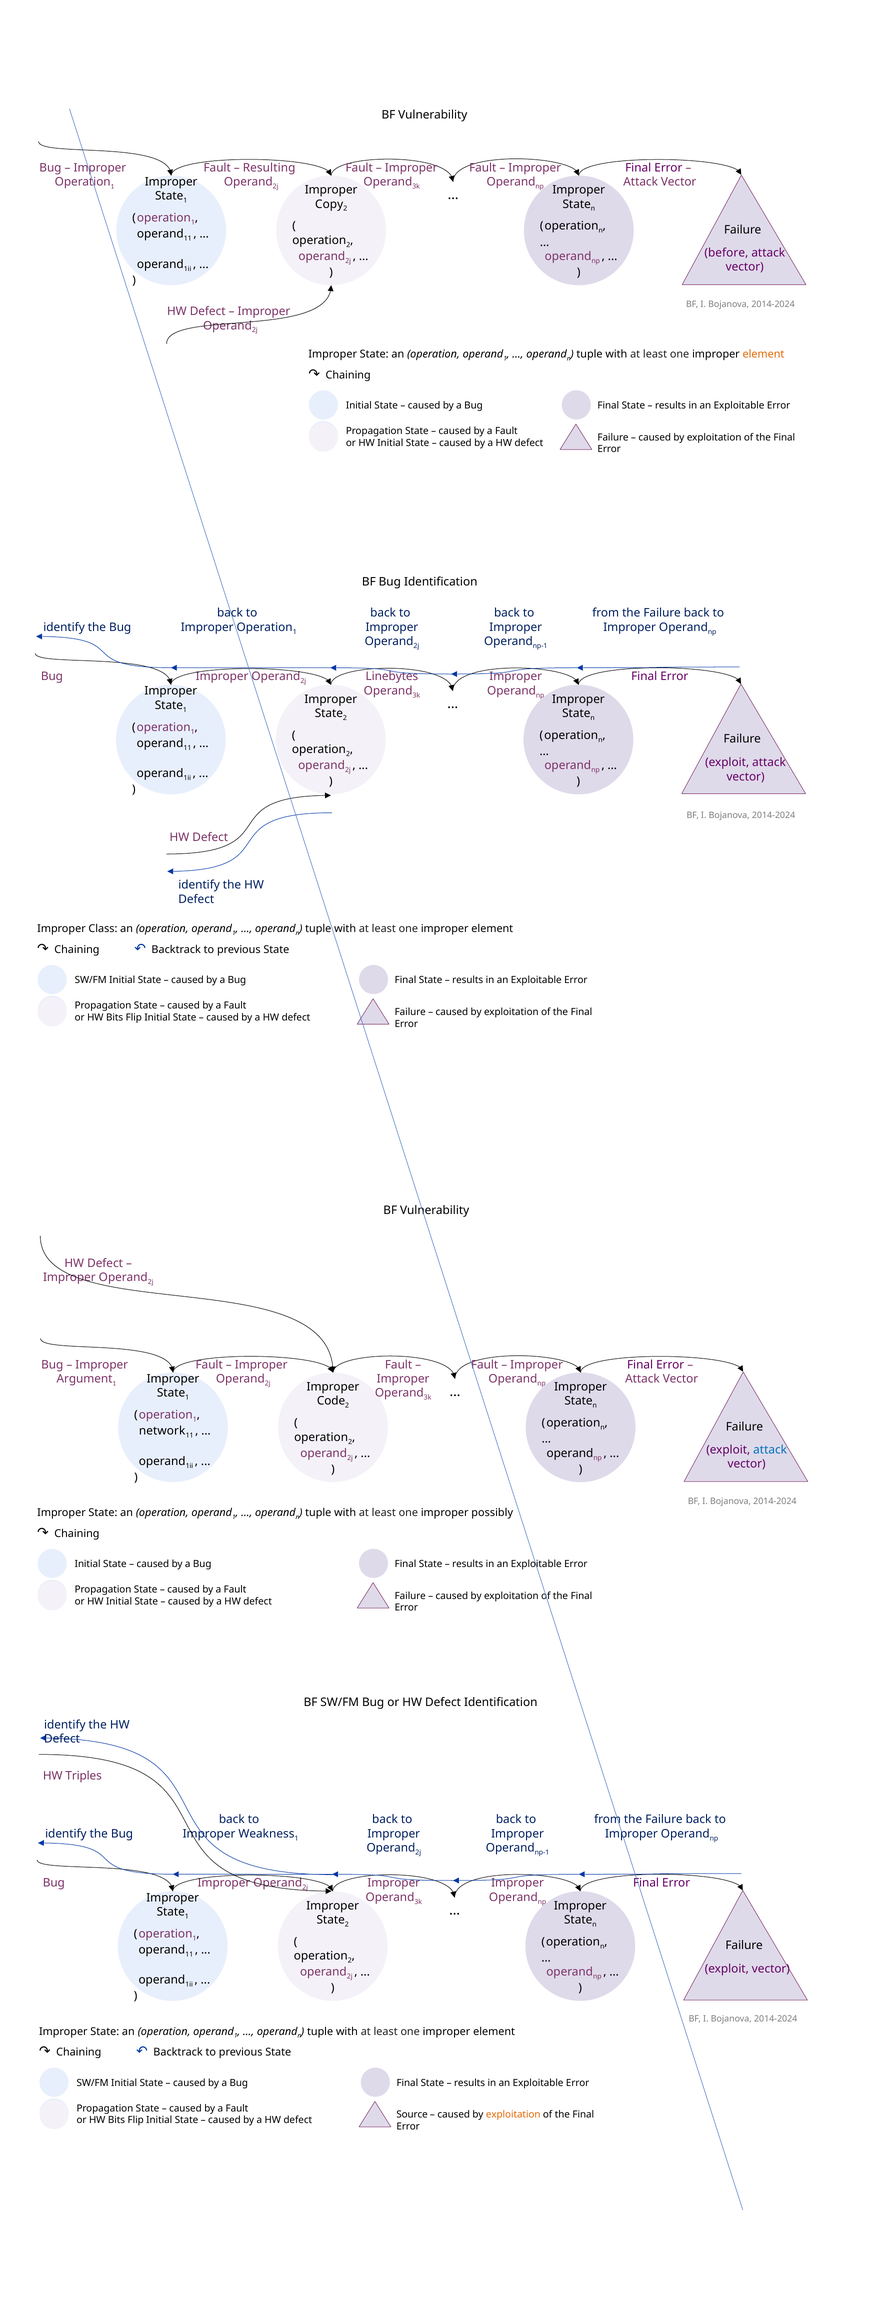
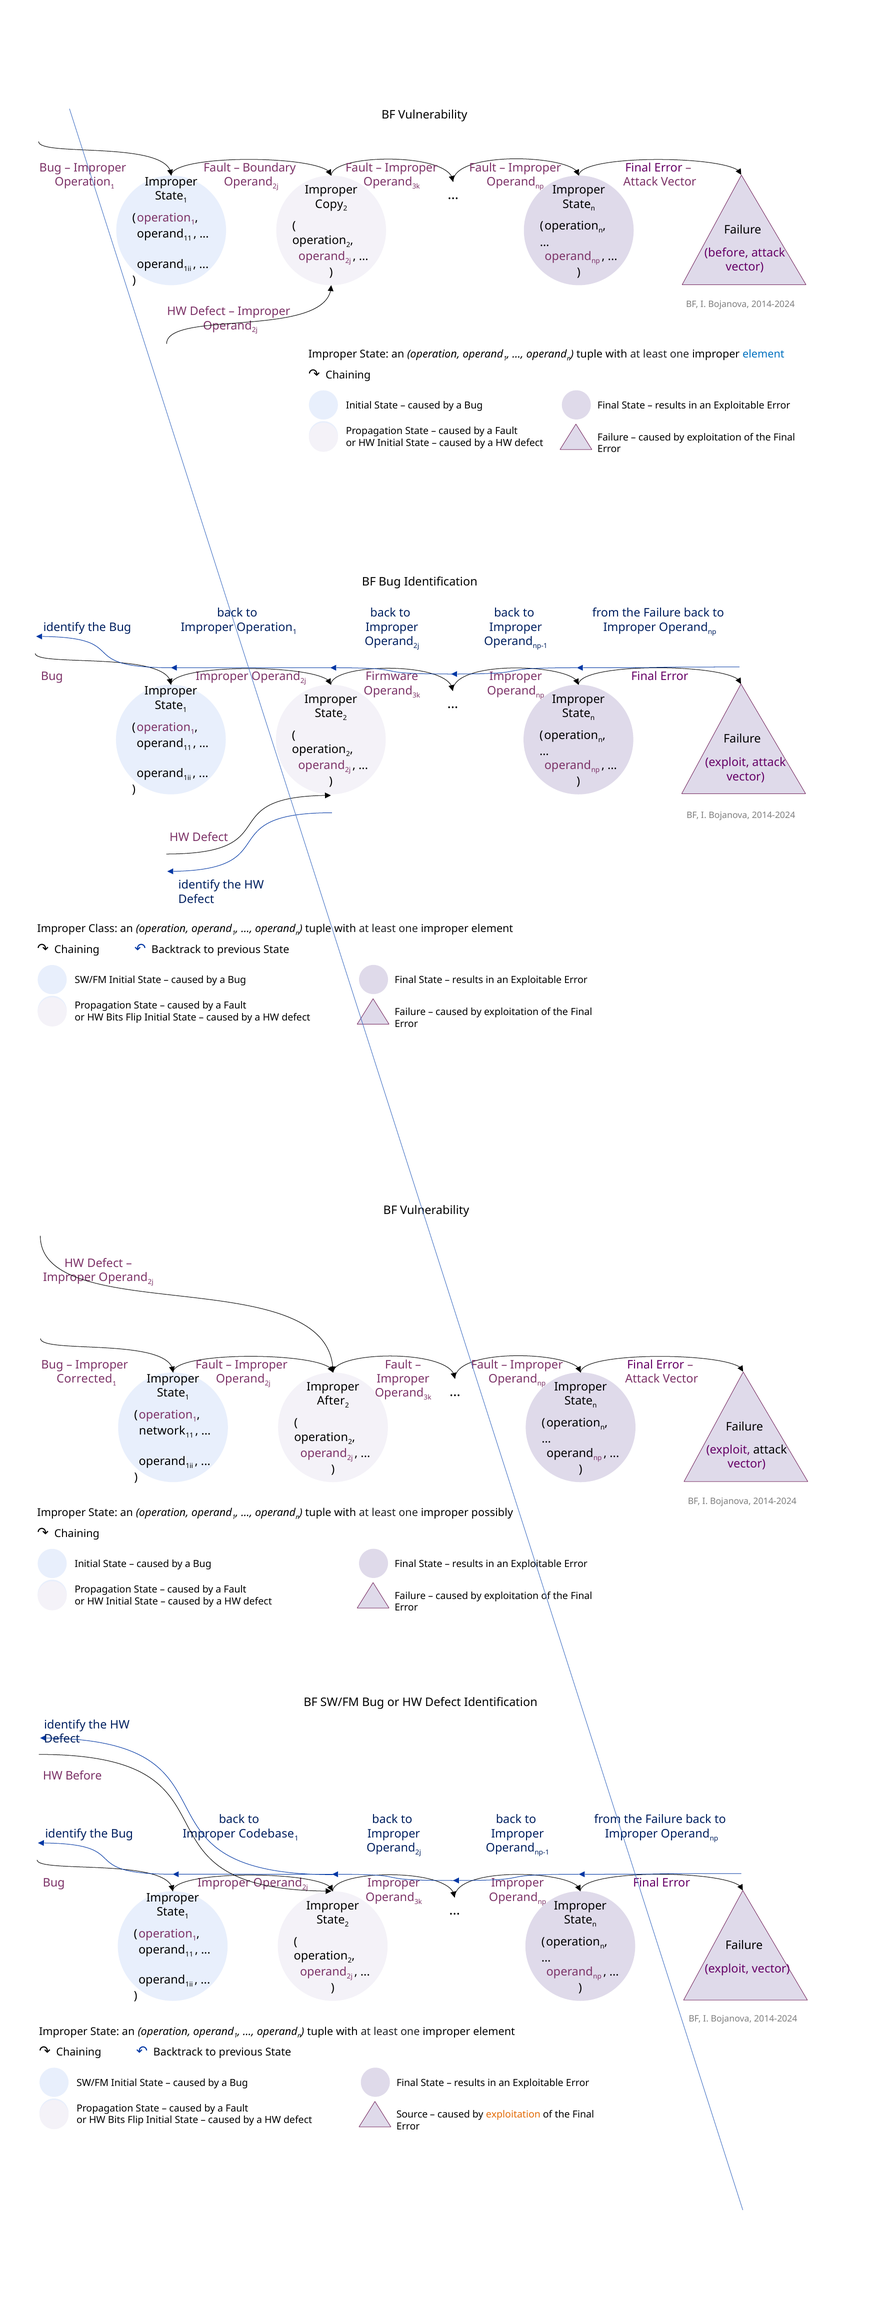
Resulting: Resulting -> Boundary (269, 168)
element colour: orange -> blue (763, 354)
Linebytes: Linebytes -> Firmware (392, 677)
Argument: Argument -> Corrected (84, 1379)
Code: Code -> After (331, 1402)
attack colour: blue -> black (770, 1450)
HW Triples: Triples -> Before (84, 1777)
Weakness: Weakness -> Codebase (266, 1834)
